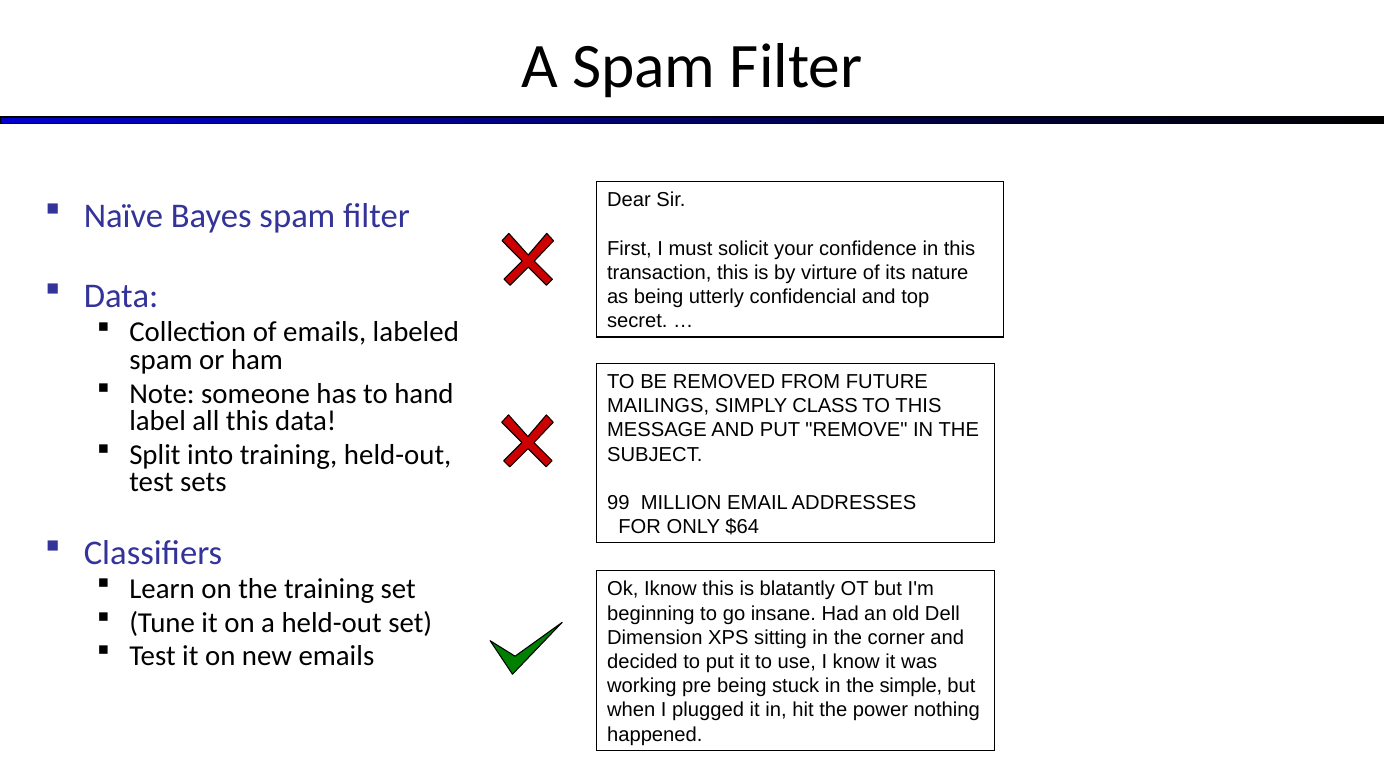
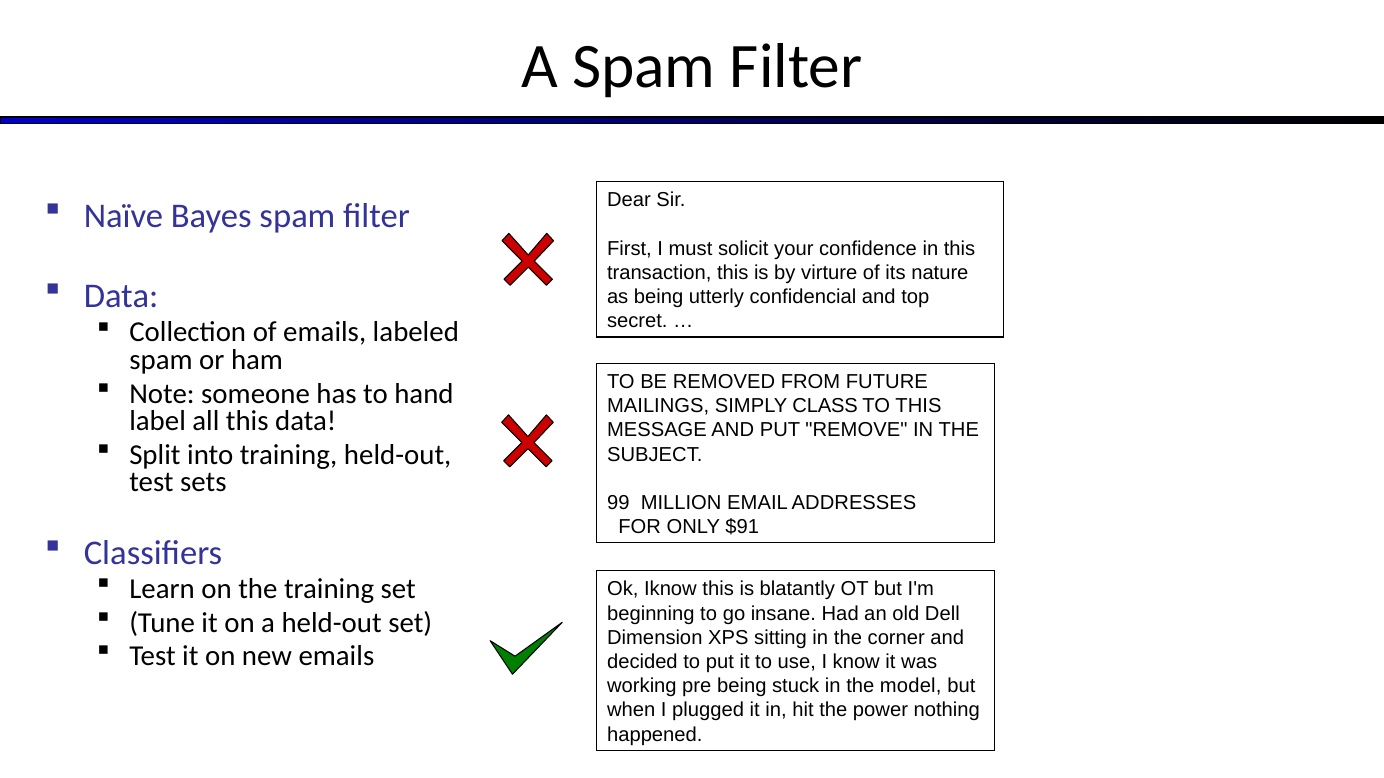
$64: $64 -> $91 (742, 527)
simple: simple -> model (911, 686)
